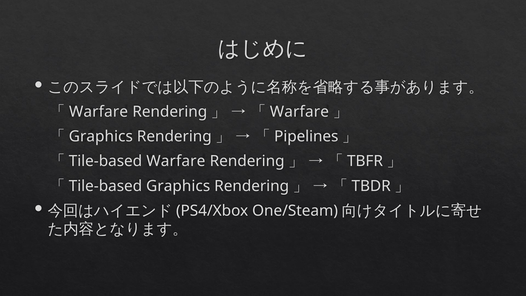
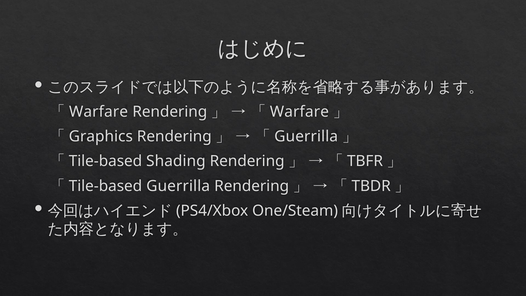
Pipelines: Pipelines -> Guerrilla (306, 136)
Warfare: Warfare -> Shading (176, 161)
Graphics: Graphics -> Guerrilla (178, 186)
